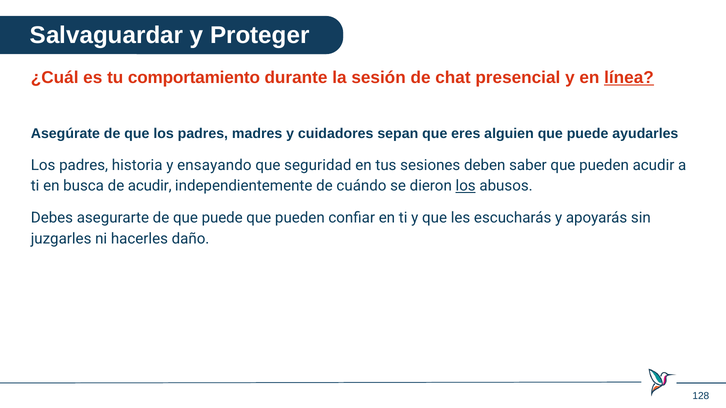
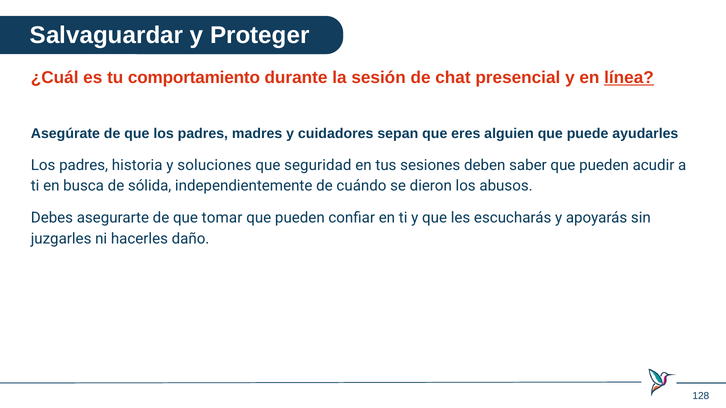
ensayando: ensayando -> soluciones (214, 165)
de acudir: acudir -> sólida (150, 186)
los underline: present -> none (466, 186)
de que puede: puede -> tomar (222, 218)
